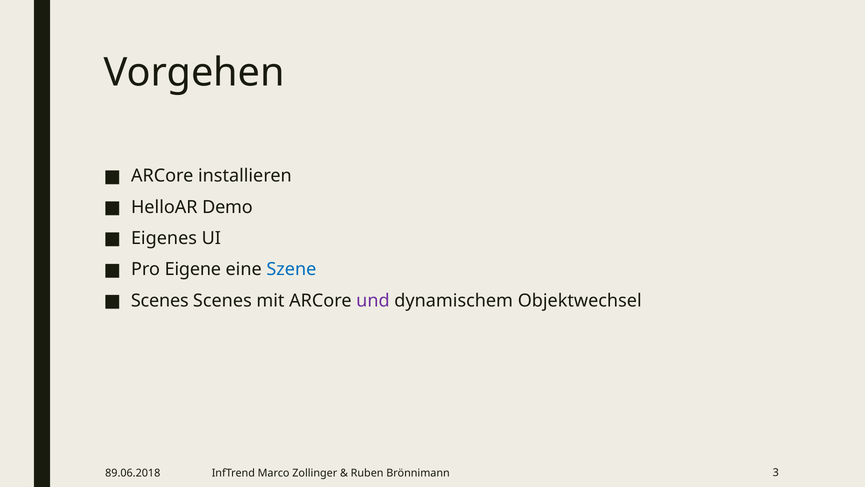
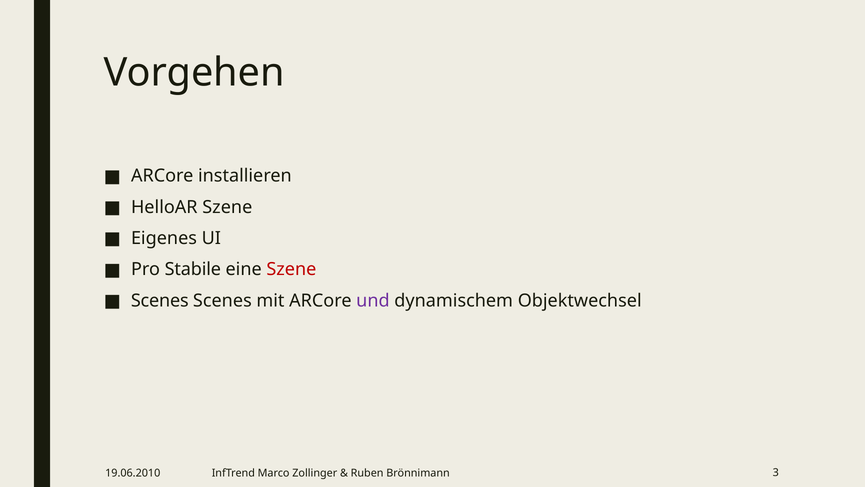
HelloAR Demo: Demo -> Szene (227, 207)
Eigene: Eigene -> Stabile (193, 269)
Szene colour: blue -> red (291, 269)
89.06.2018: 89.06.2018 -> 19.06.2010 (133, 473)
